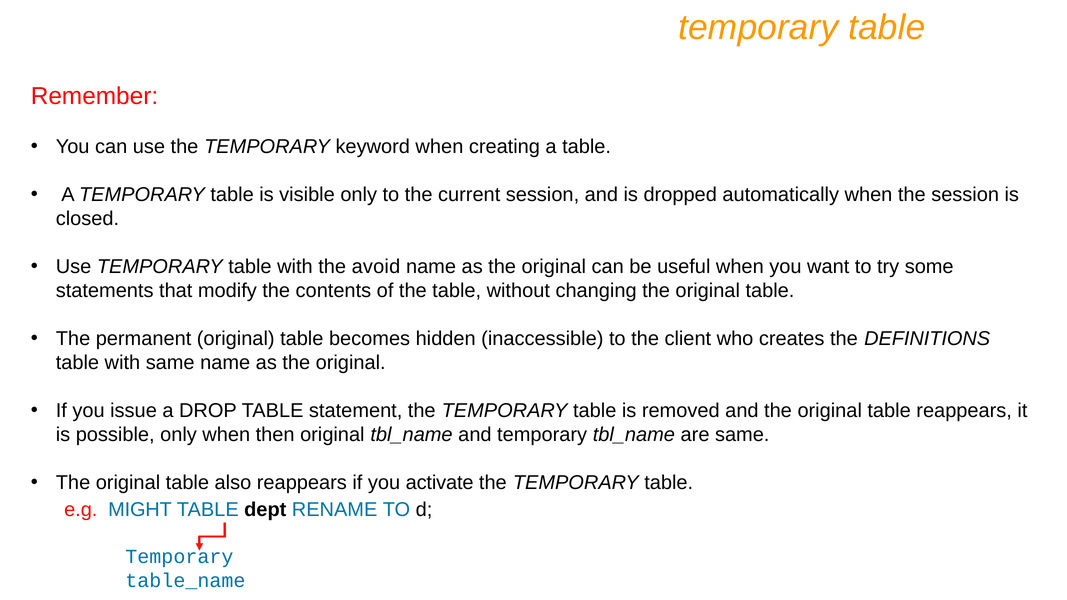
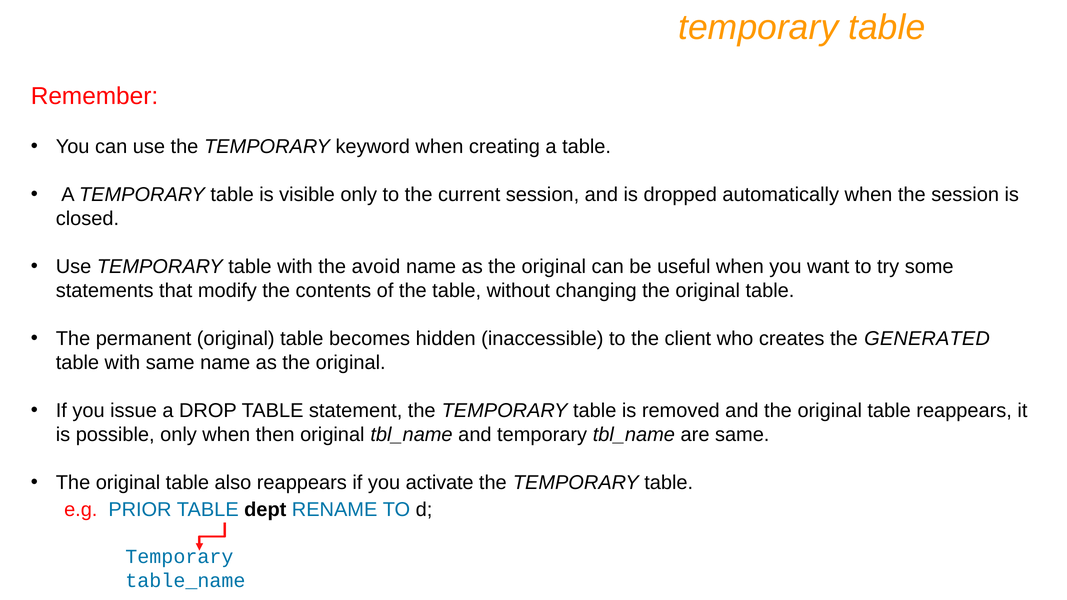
DEFINITIONS: DEFINITIONS -> GENERATED (927, 339)
MIGHT: MIGHT -> PRIOR (140, 510)
